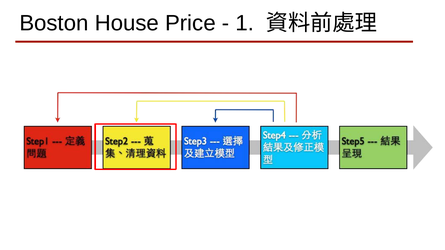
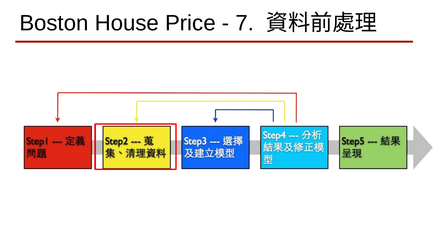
1: 1 -> 7 (245, 23)
